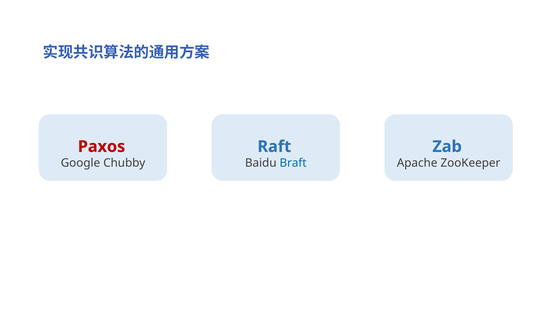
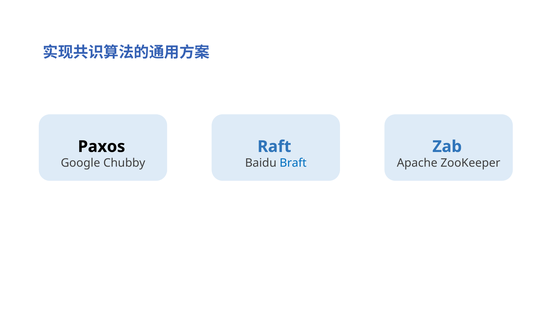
Paxos colour: red -> black (102, 147)
